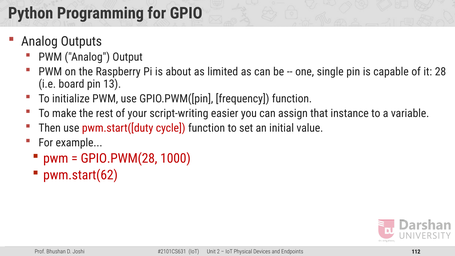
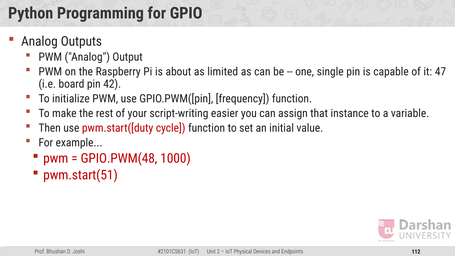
28: 28 -> 47 (440, 72)
13: 13 -> 42 (112, 84)
GPIO.PWM(28: GPIO.PWM(28 -> GPIO.PWM(48 (119, 158)
pwm.start(62: pwm.start(62 -> pwm.start(51 (80, 175)
